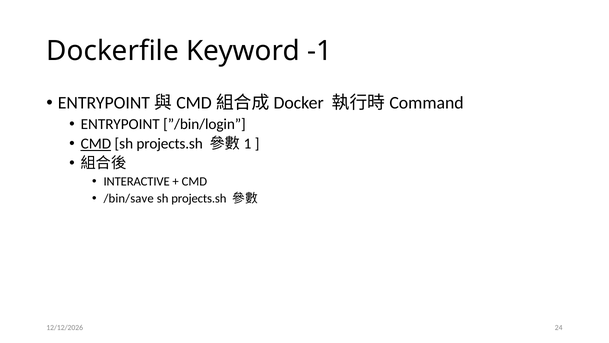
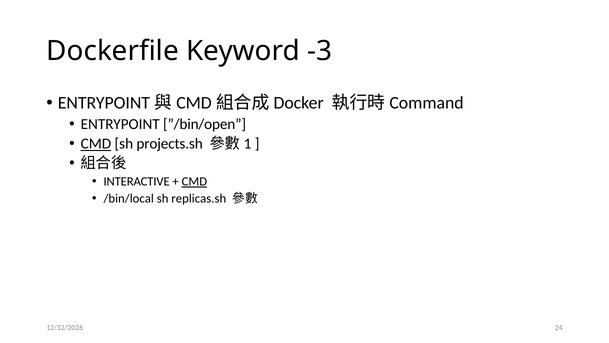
-1: -1 -> -3 (320, 51)
”/bin/login: ”/bin/login -> ”/bin/open (205, 124)
CMD underline: none -> present (194, 181)
/bin/save: /bin/save -> /bin/local (129, 198)
projects.sh: projects.sh -> replicas.sh (199, 198)
